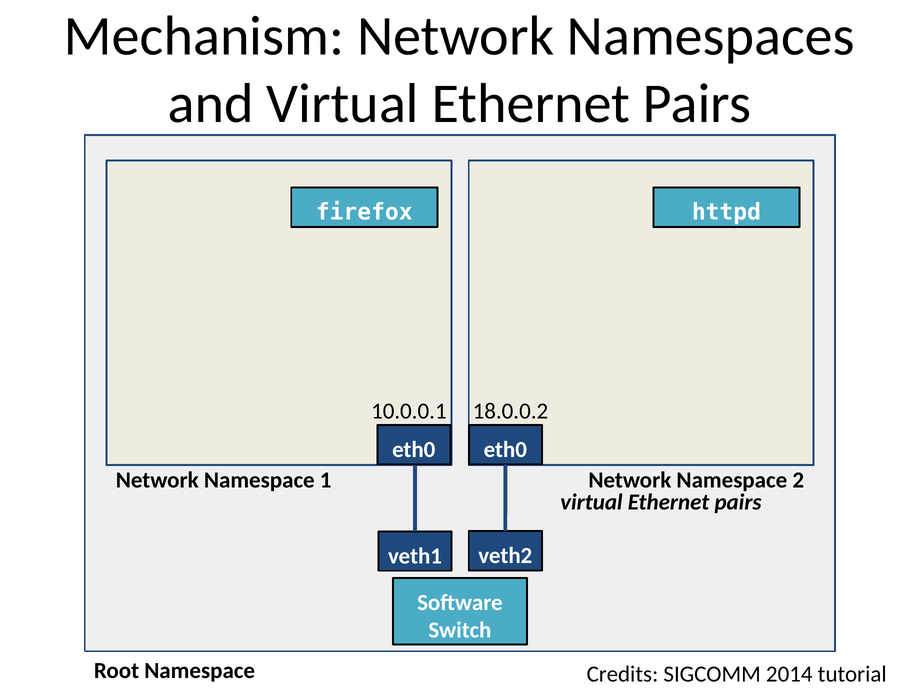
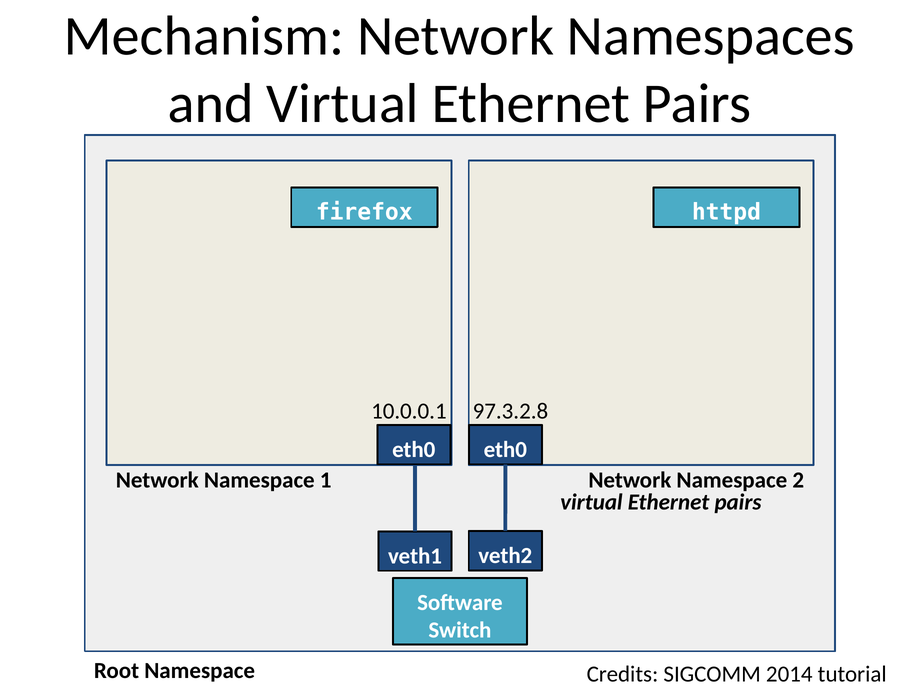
18.0.0.2: 18.0.0.2 -> 97.3.2.8 (510, 411)
